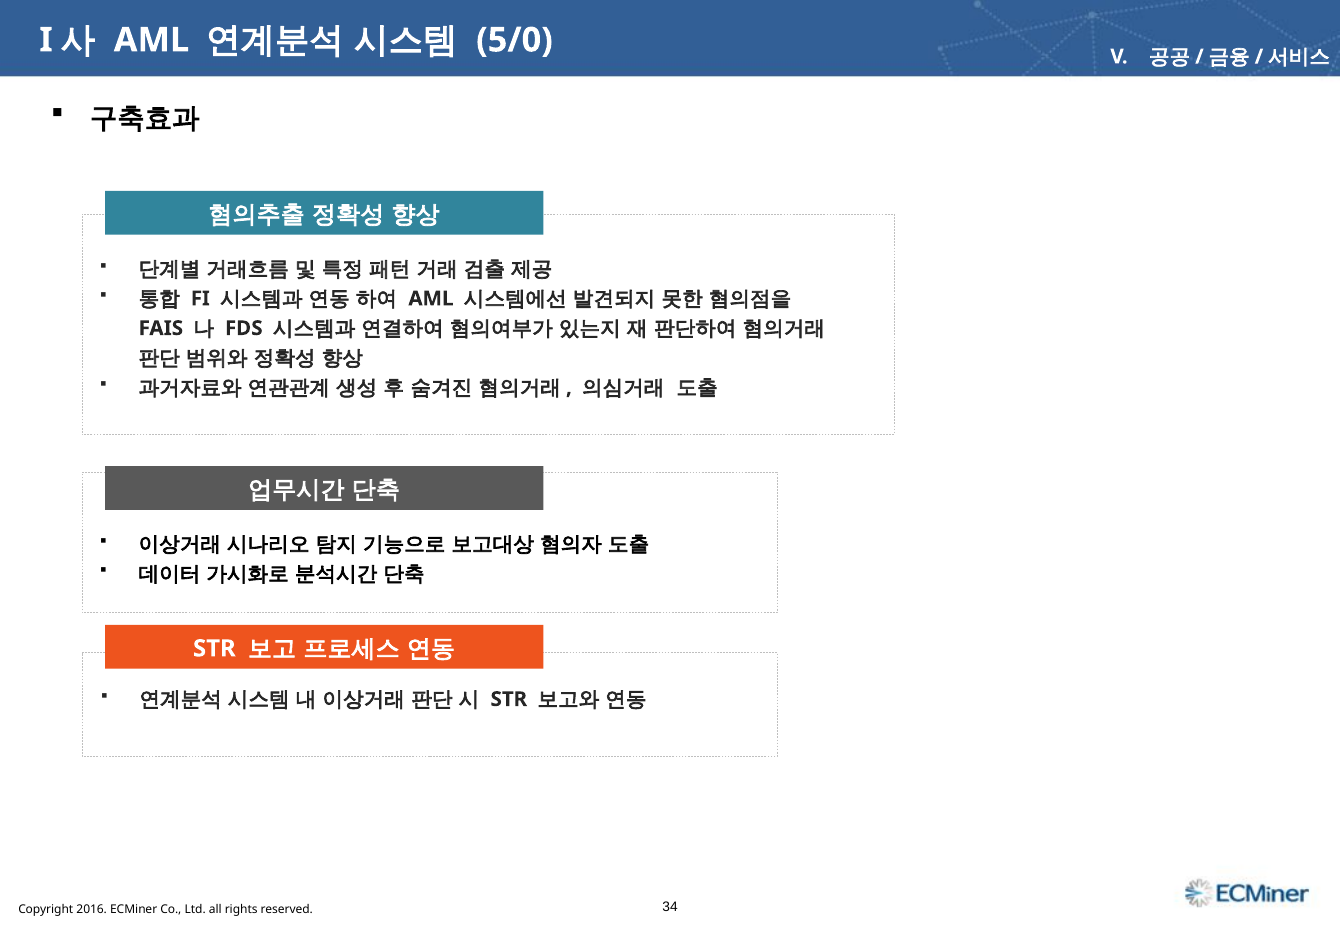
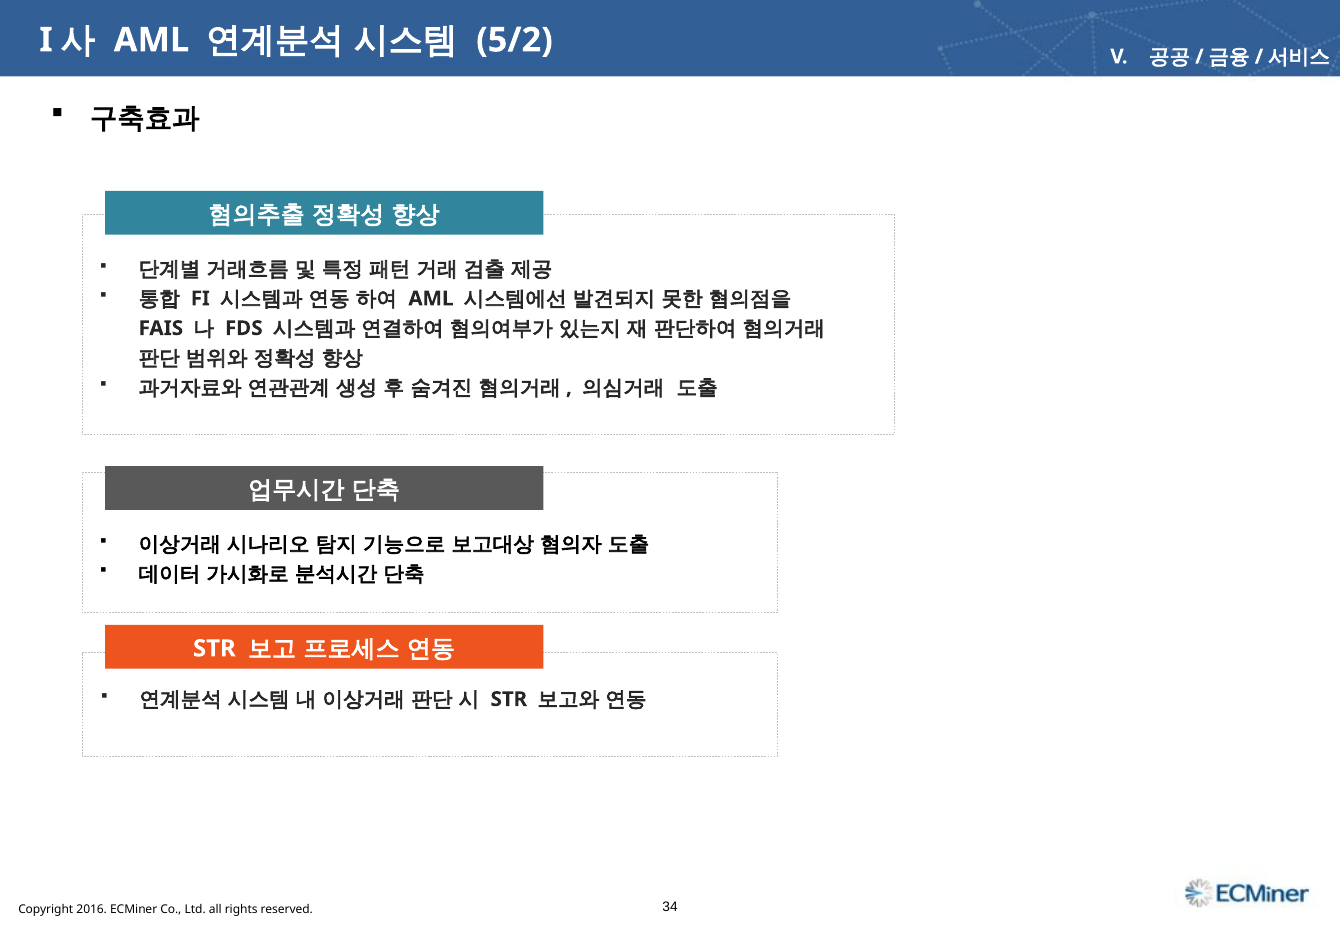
5/0: 5/0 -> 5/2 (514, 40)
